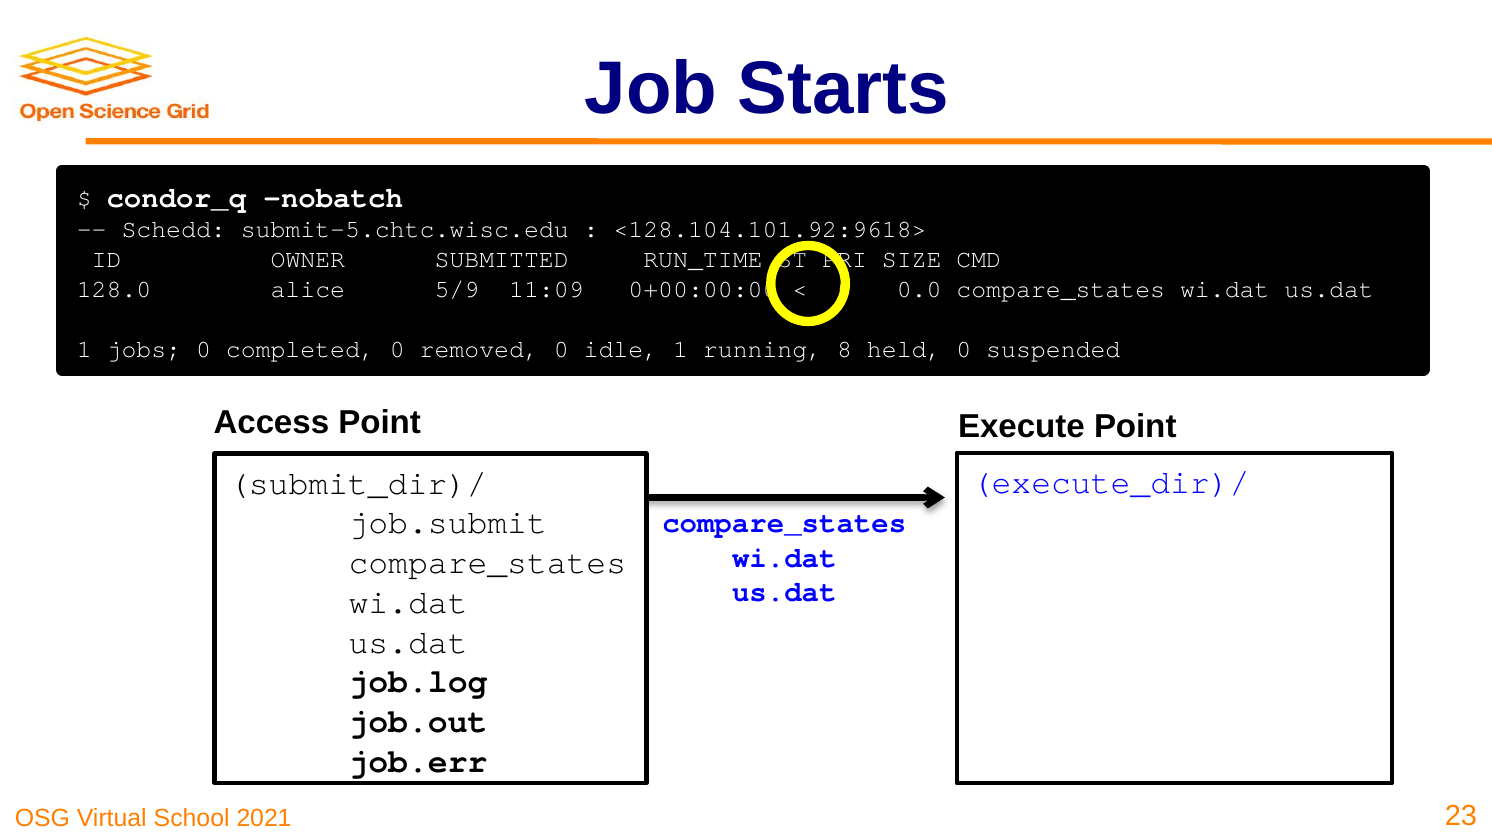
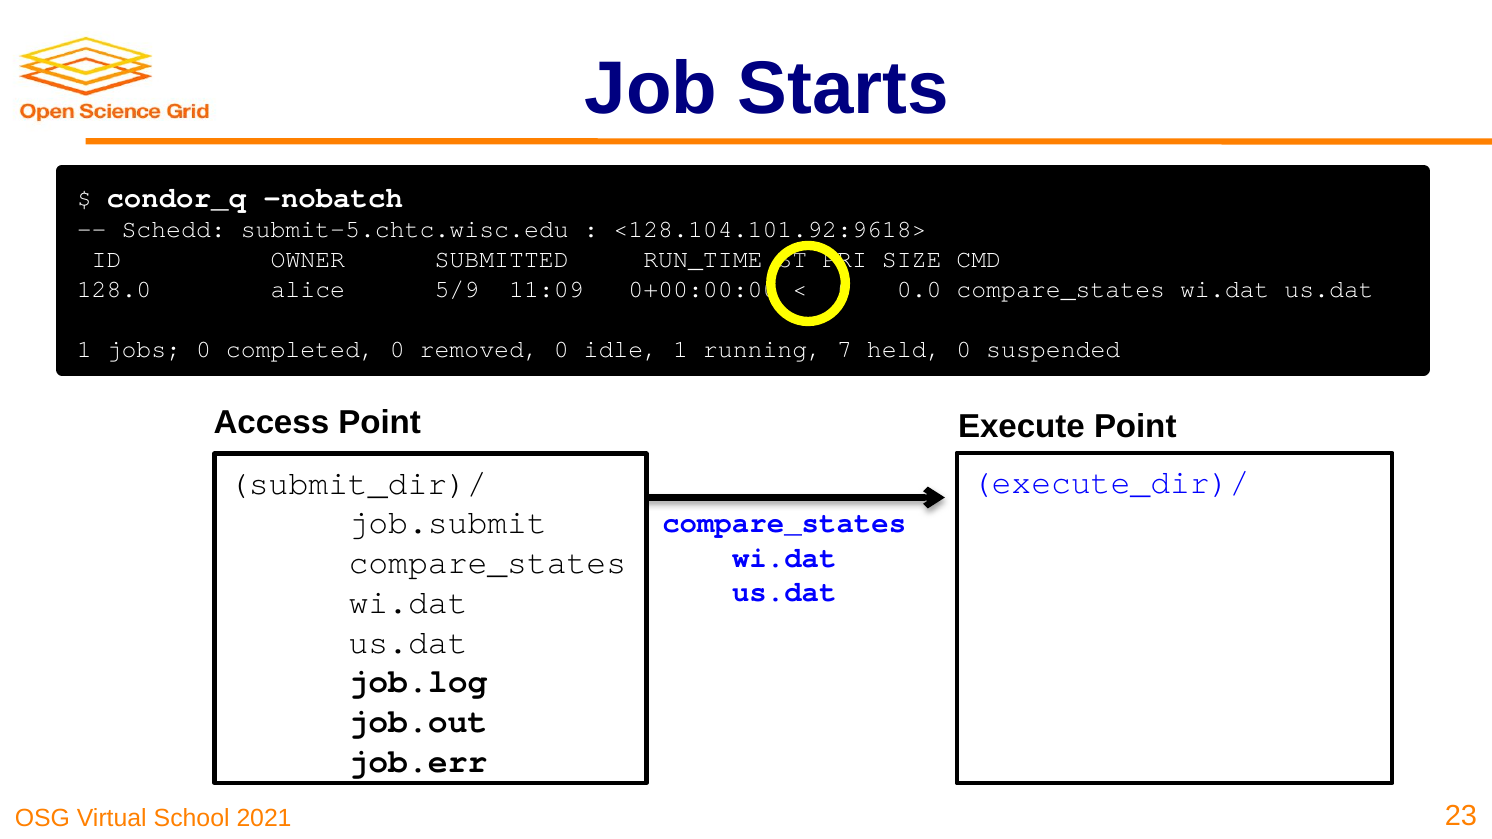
8: 8 -> 7 (845, 349)
